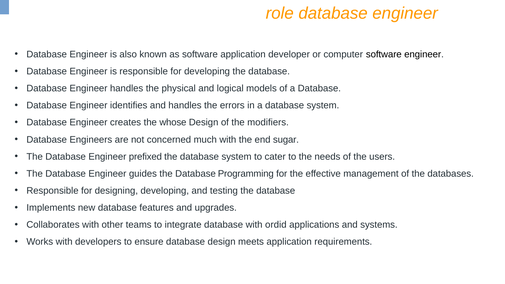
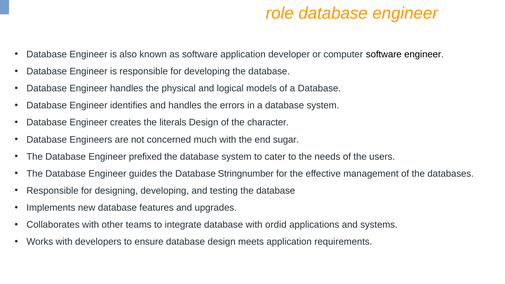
whose: whose -> literals (173, 123)
modifiers: modifiers -> character (268, 123)
Programming: Programming -> Stringnumber (246, 174)
